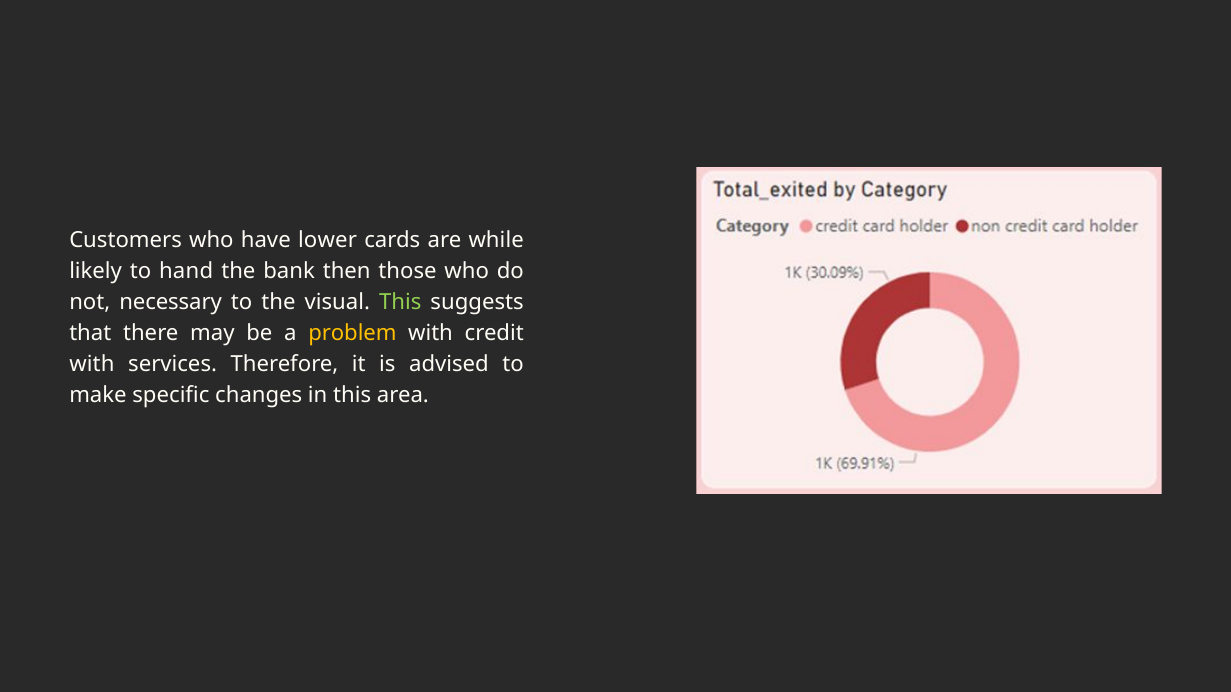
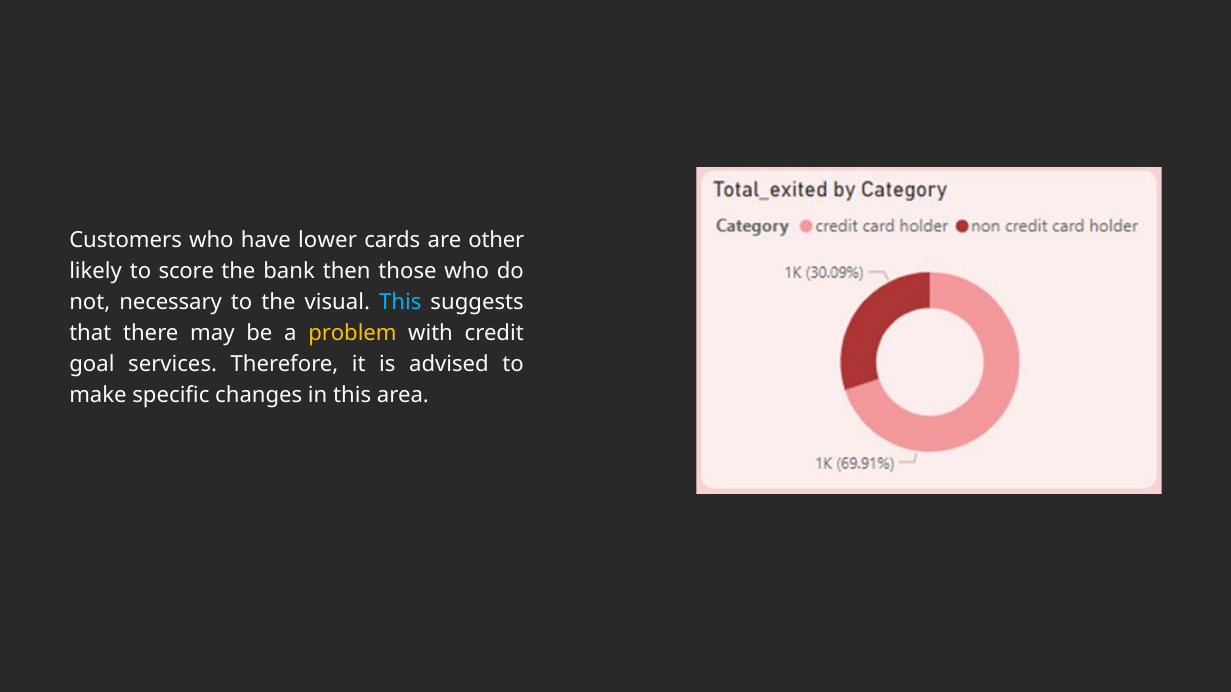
while: while -> other (496, 241)
hand: hand -> score (186, 272)
This colour: light green -> light blue (400, 303)
with: with -> goal (92, 365)
